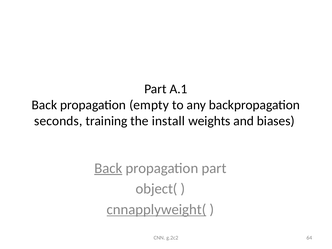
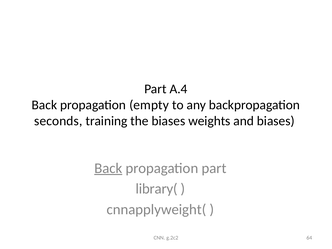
A.1: A.1 -> A.4 (178, 89)
the install: install -> biases (168, 121)
object(: object( -> library( (157, 189)
cnnapplyweight( underline: present -> none (157, 210)
